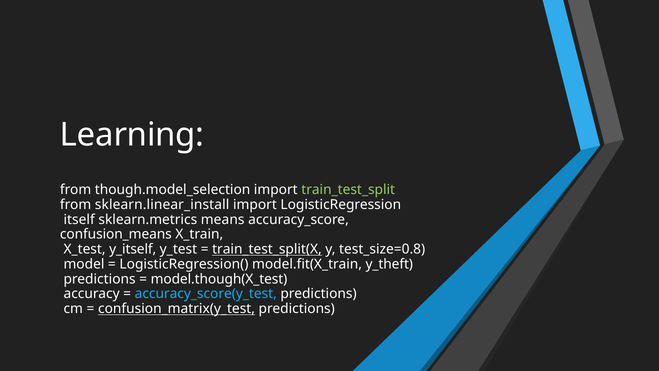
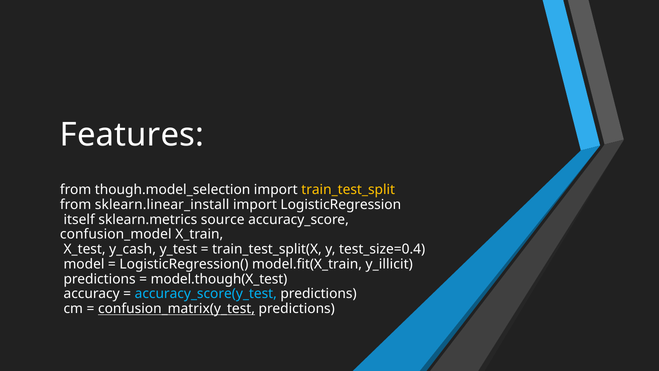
Learning: Learning -> Features (132, 135)
train_test_split colour: light green -> yellow (348, 190)
means: means -> source (223, 219)
confusion_means: confusion_means -> confusion_model (116, 234)
y_itself: y_itself -> y_cash (133, 249)
train_test_split(X underline: present -> none (267, 249)
test_size=0.8: test_size=0.8 -> test_size=0.4 (382, 249)
y_theft: y_theft -> y_illicit (389, 264)
